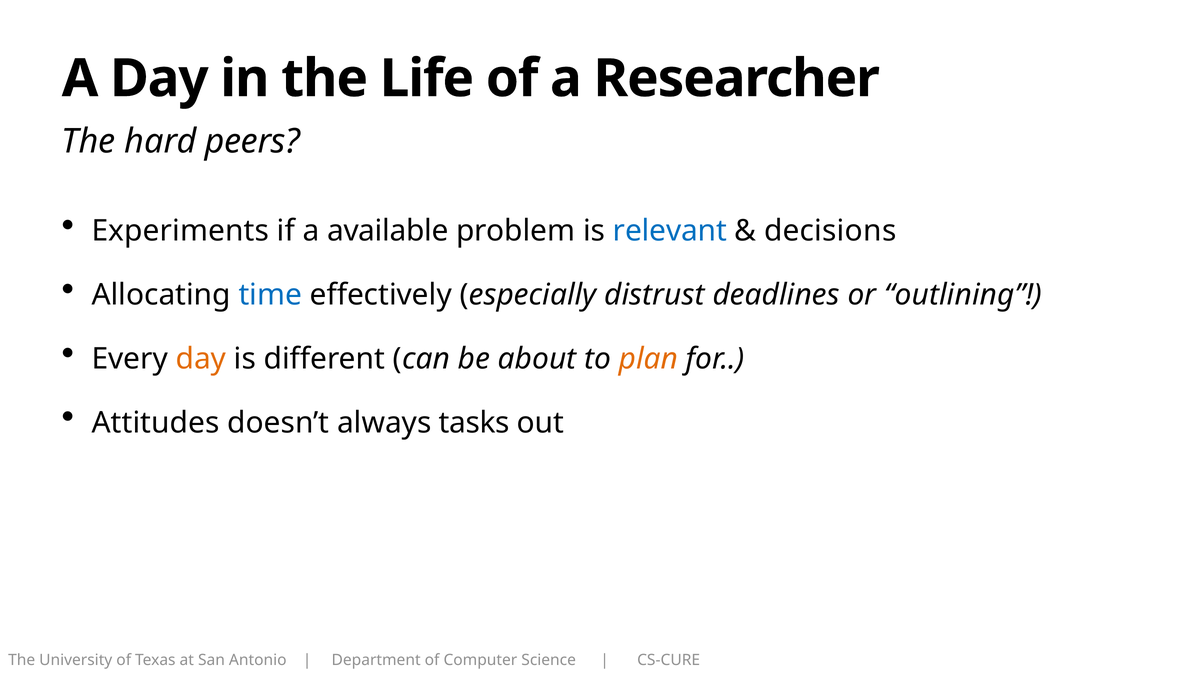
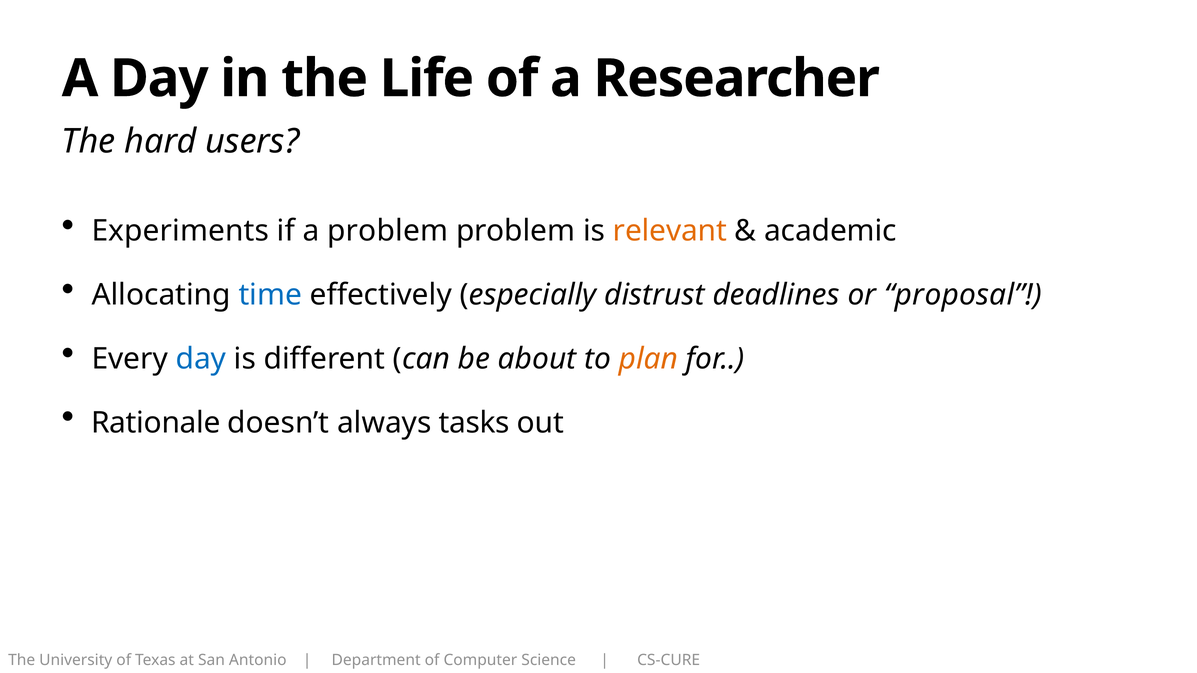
peers: peers -> users (252, 142)
a available: available -> problem (388, 231)
relevant colour: blue -> orange (670, 231)
decisions: decisions -> academic (830, 231)
outlining: outlining -> proposal (963, 295)
day colour: orange -> blue (201, 359)
Attitudes: Attitudes -> Rationale (156, 423)
